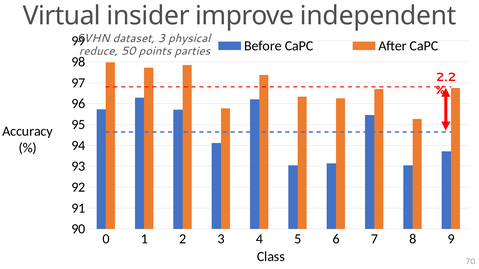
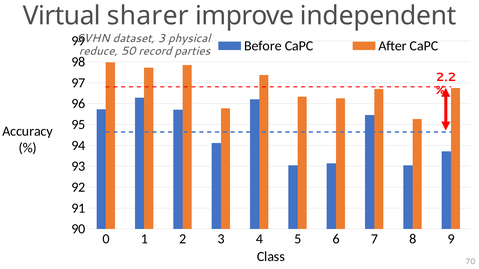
insider: insider -> sharer (148, 16)
points: points -> record (155, 51)
